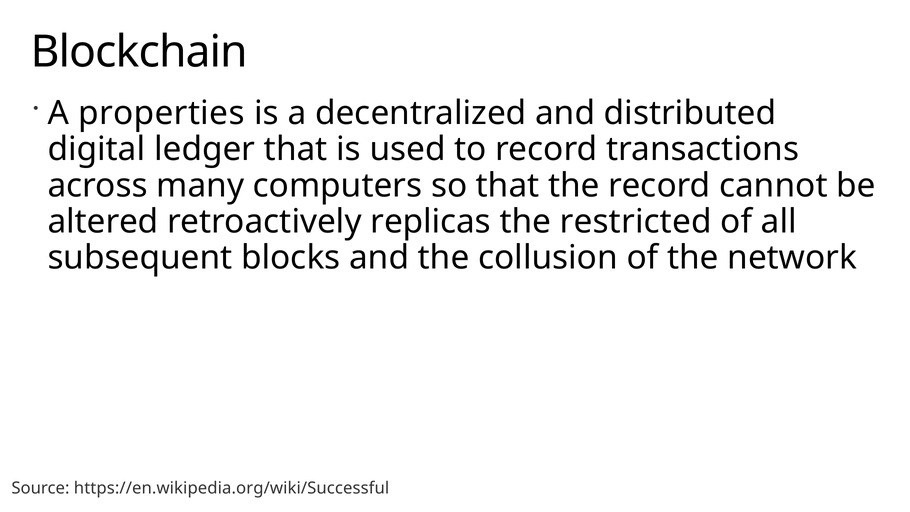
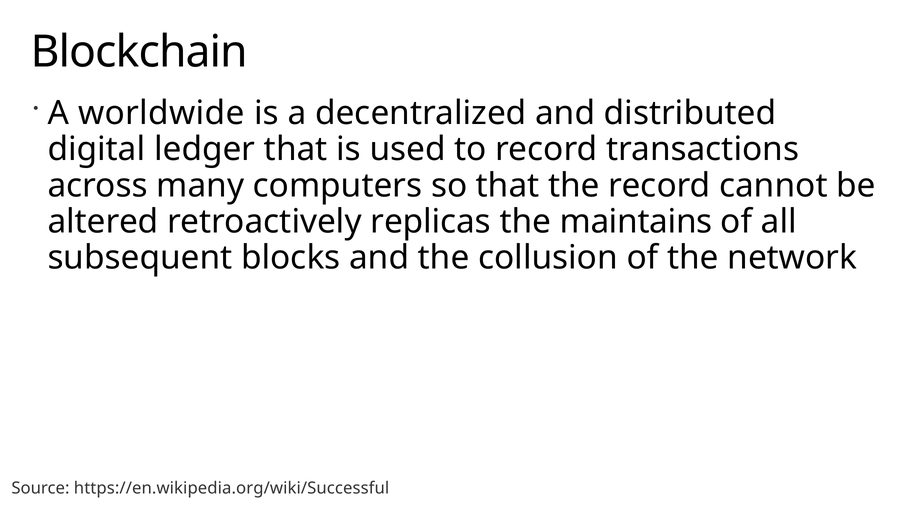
properties: properties -> worldwide (161, 113)
restricted: restricted -> maintains (636, 222)
